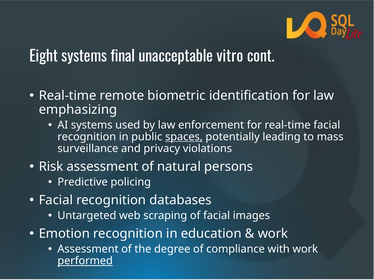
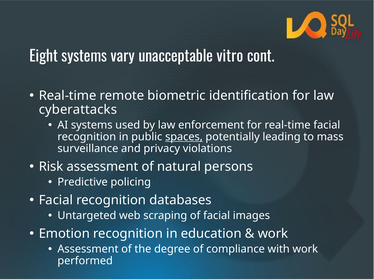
final: final -> vary (123, 57)
emphasizing: emphasizing -> cyberattacks (78, 110)
performed underline: present -> none (85, 261)
